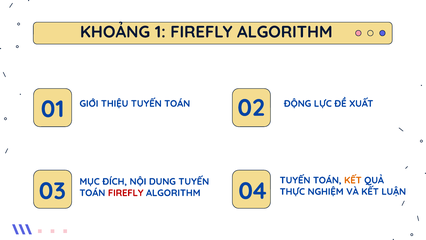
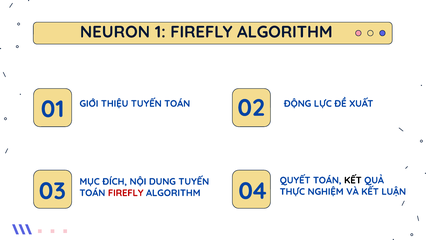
KHOẢNG: KHOẢNG -> NEURON (115, 32)
03 TUYẾN: TUYẾN -> QUYẾT (295, 180)
KẾT colour: orange -> black (353, 180)
